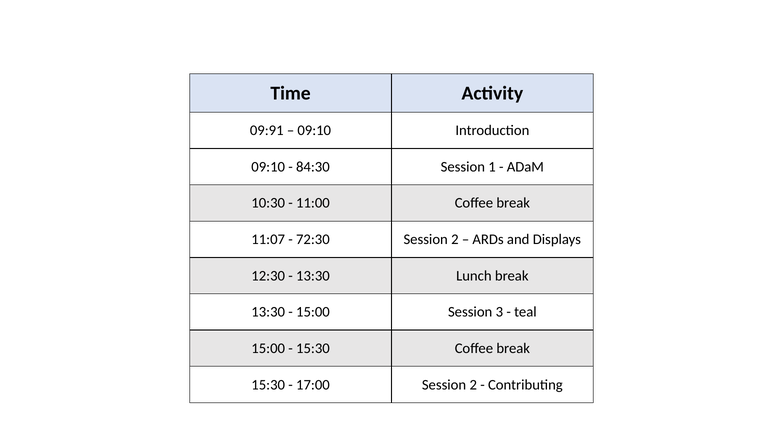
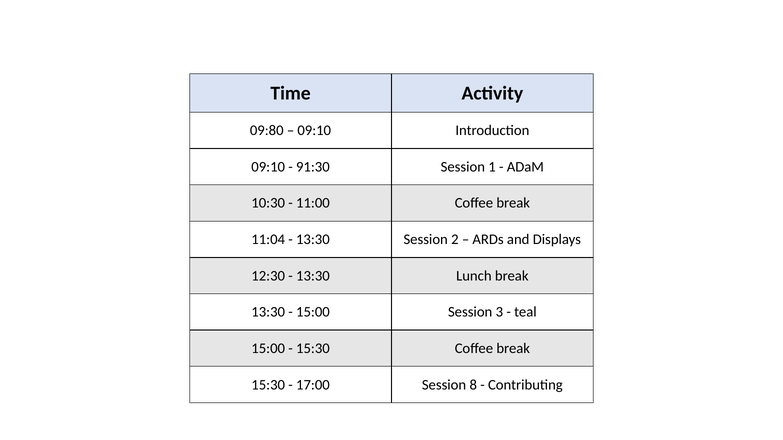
09:91: 09:91 -> 09:80 (267, 131)
84:30: 84:30 -> 91:30 (313, 167)
11:07: 11:07 -> 11:04 (268, 240)
72:30: 72:30 -> 13:30 (313, 240)
17:00 Session 2: 2 -> 8 (473, 385)
